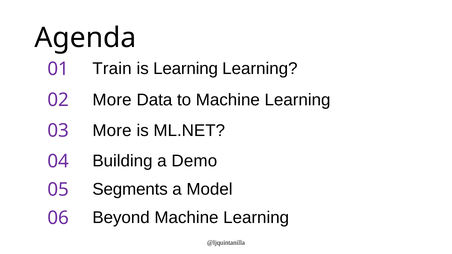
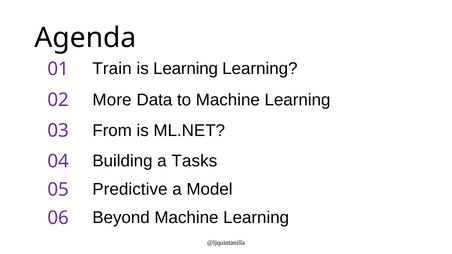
03 More: More -> From (112, 131)
Demo: Demo -> Tasks (194, 161)
Segments: Segments -> Predictive (130, 190)
